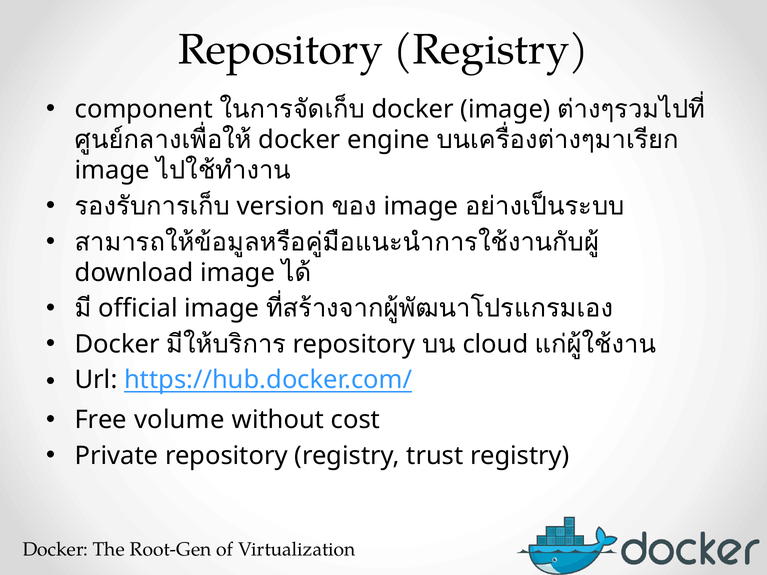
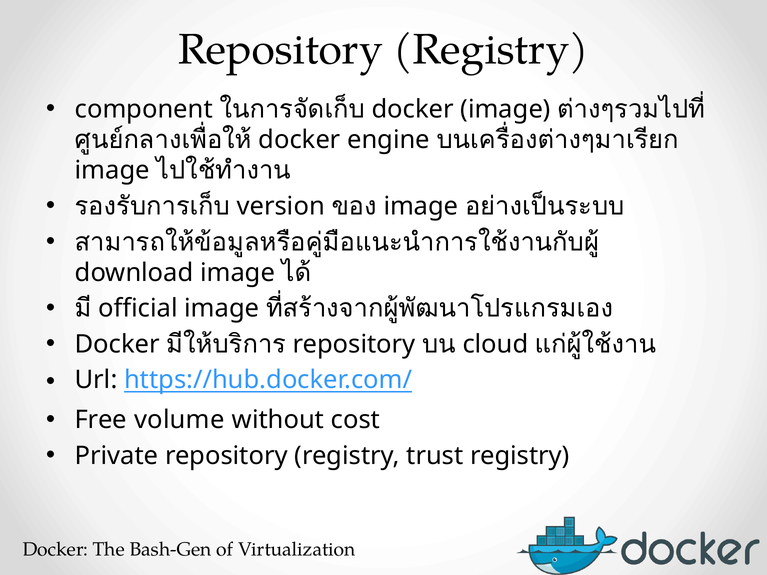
Root-Gen: Root-Gen -> Bash-Gen (171, 550)
